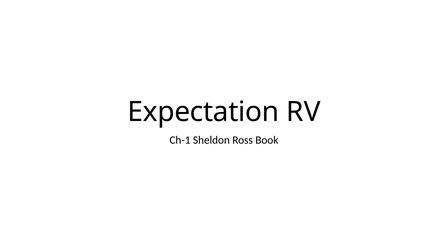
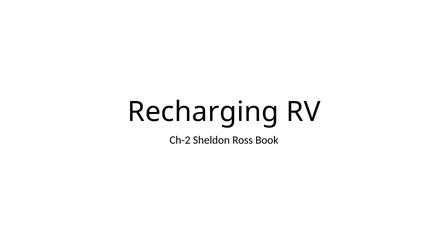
Expectation: Expectation -> Recharging (203, 112)
Ch-1: Ch-1 -> Ch-2 (180, 140)
